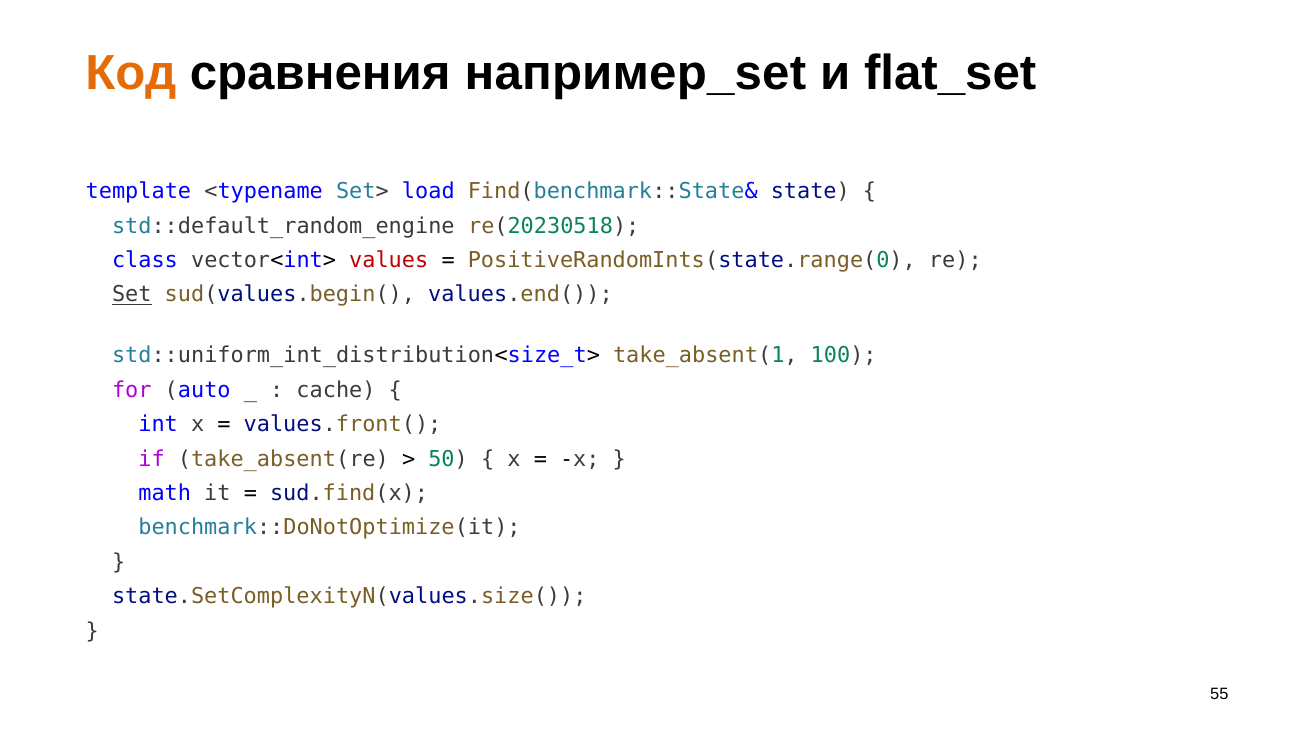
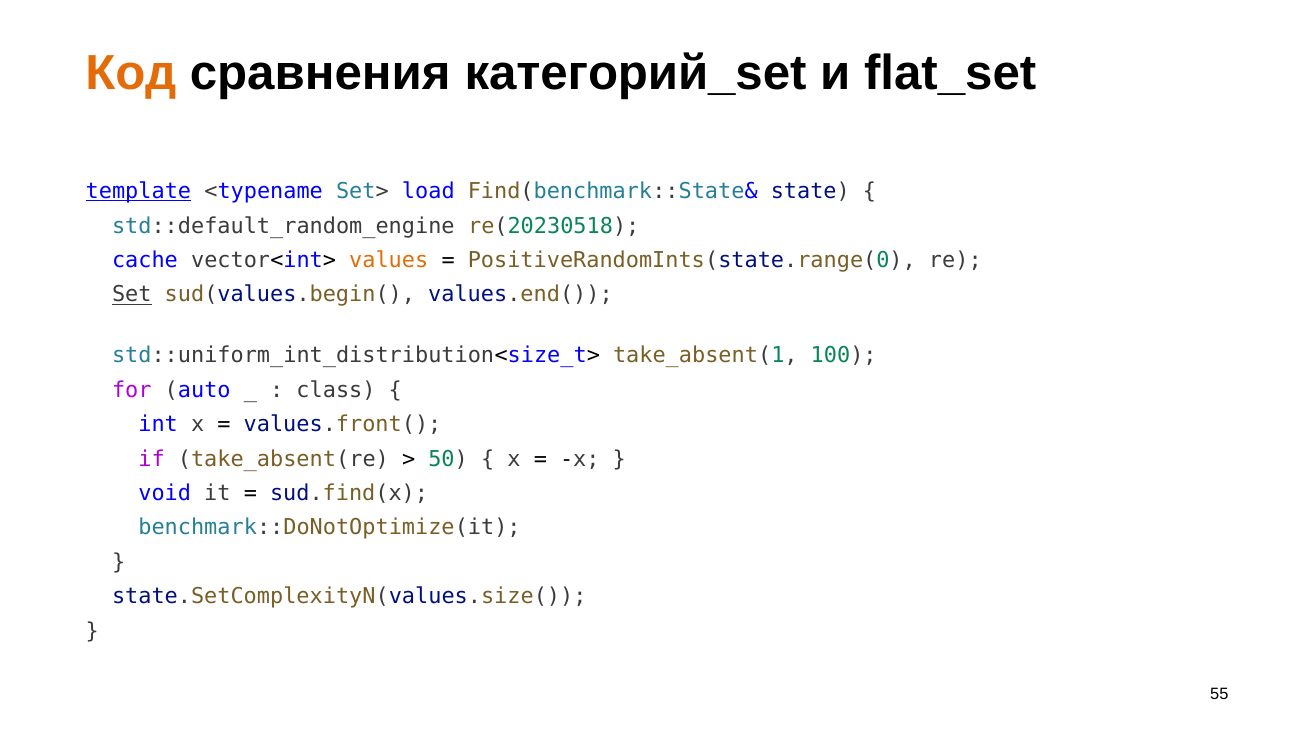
например_set: например_set -> категорий_set (636, 73)
template underline: none -> present (138, 192)
class: class -> cache (145, 261)
values colour: red -> orange (389, 261)
cache: cache -> class (336, 390)
math: math -> void (165, 494)
